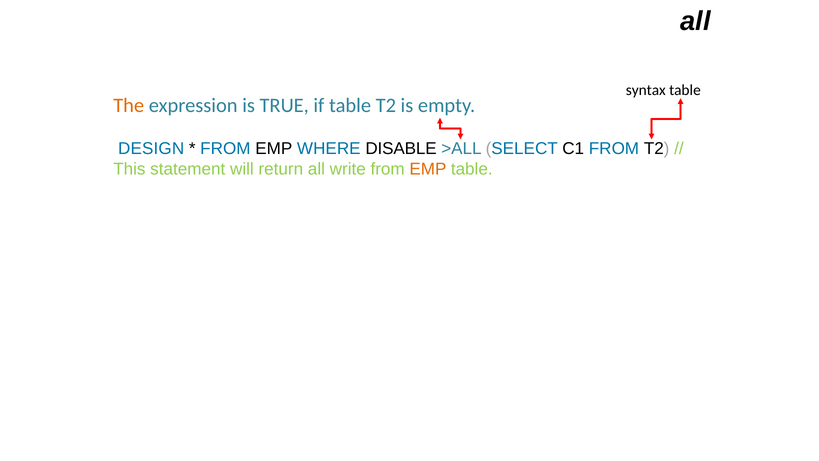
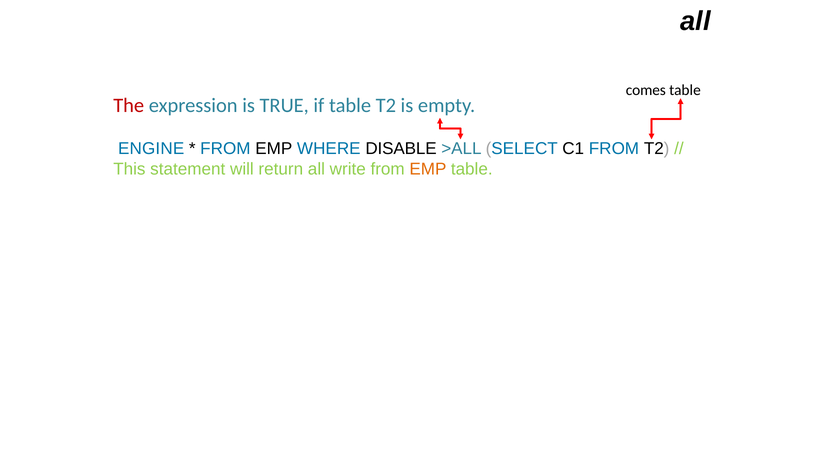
syntax: syntax -> comes (646, 90)
The colour: orange -> red (129, 105)
DESIGN: DESIGN -> ENGINE (151, 148)
